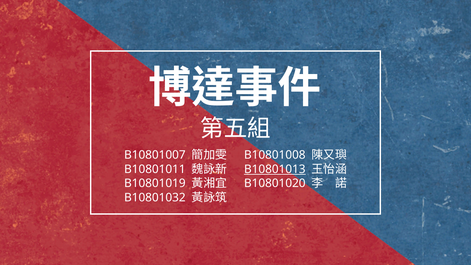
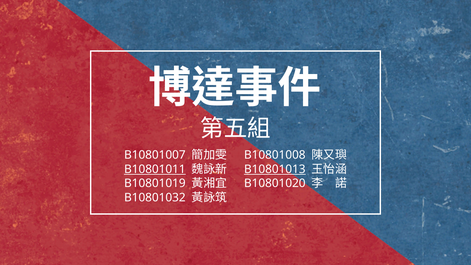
B10801011 underline: none -> present (155, 169)
